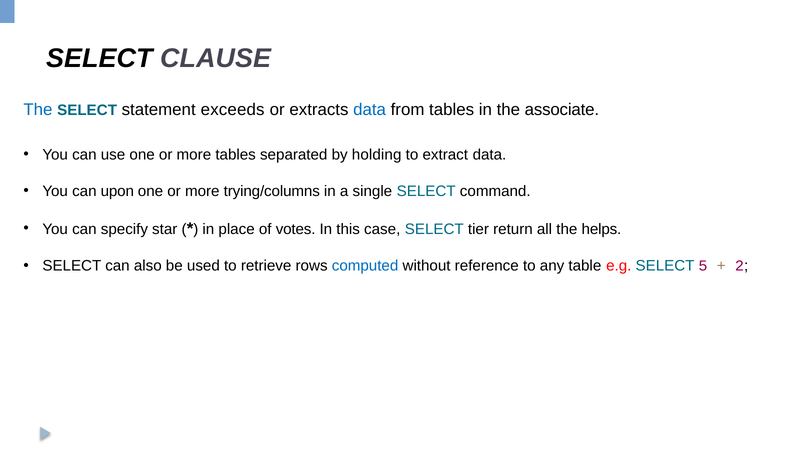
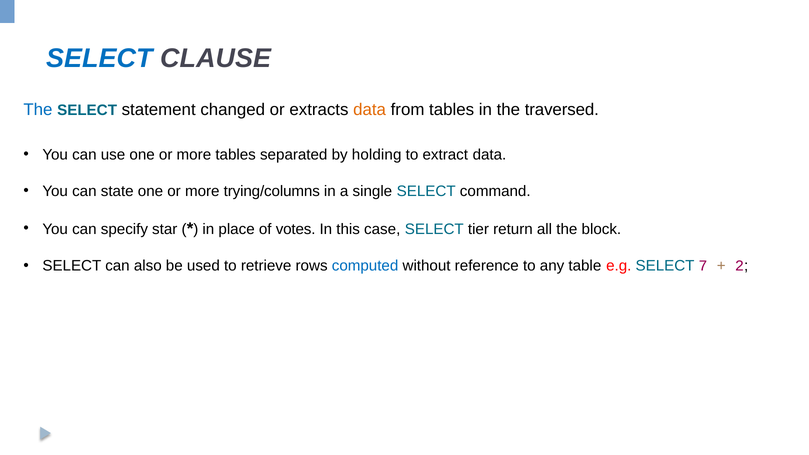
SELECT colour: black -> blue (100, 59)
exceeds: exceeds -> changed (233, 110)
data colour: blue -> orange (370, 110)
associate: associate -> traversed (562, 110)
upon: upon -> state (117, 191)
helps: helps -> block (601, 229)
5: 5 -> 7 (703, 266)
